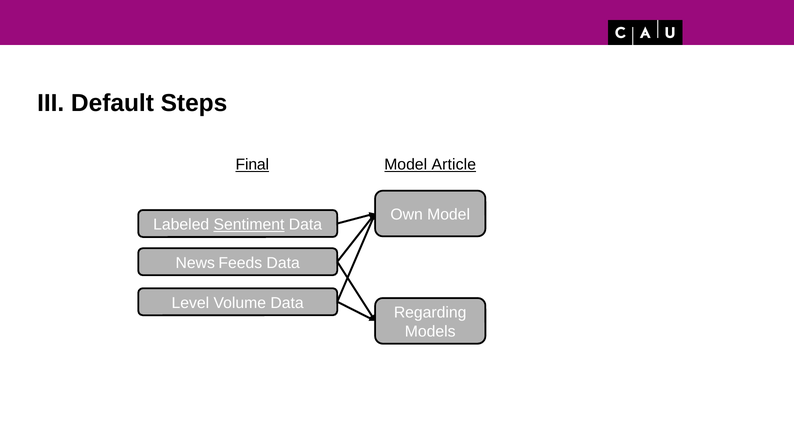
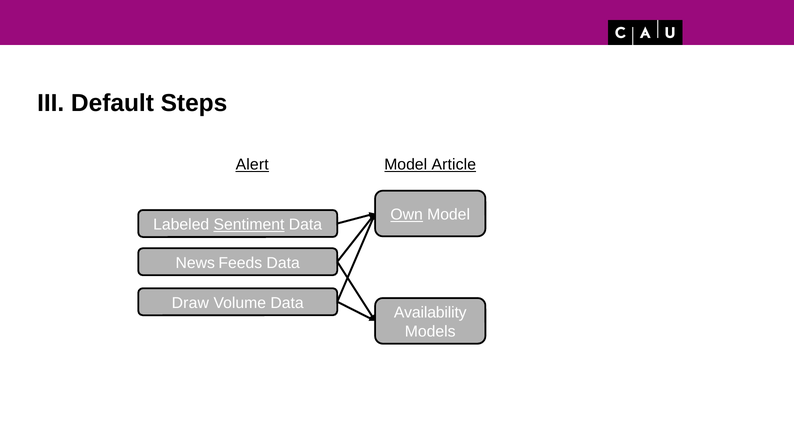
Final: Final -> Alert (252, 164)
Own underline: none -> present (407, 214)
Level: Level -> Draw (190, 303)
Regarding: Regarding -> Availability (430, 312)
